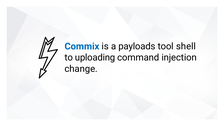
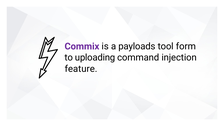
Commix colour: blue -> purple (82, 46)
shell: shell -> form (186, 46)
change: change -> feature (81, 69)
